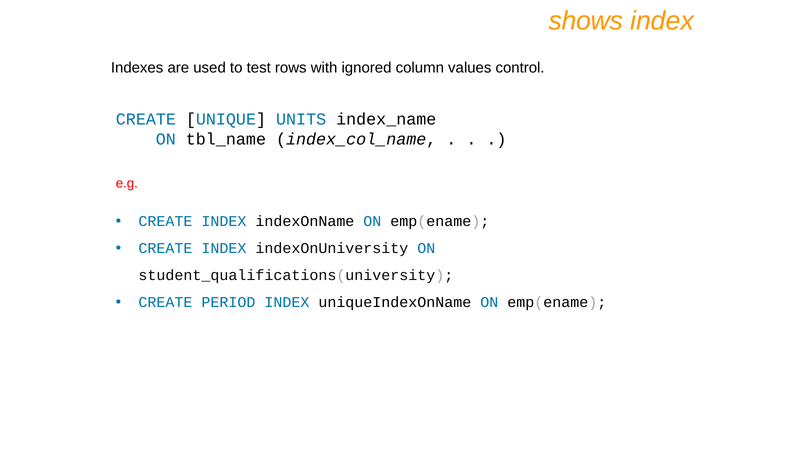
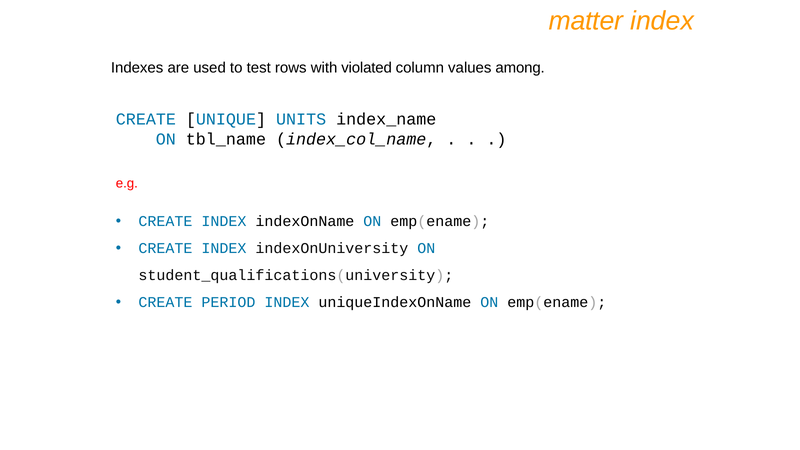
shows: shows -> matter (586, 21)
ignored: ignored -> violated (367, 68)
control: control -> among (520, 68)
